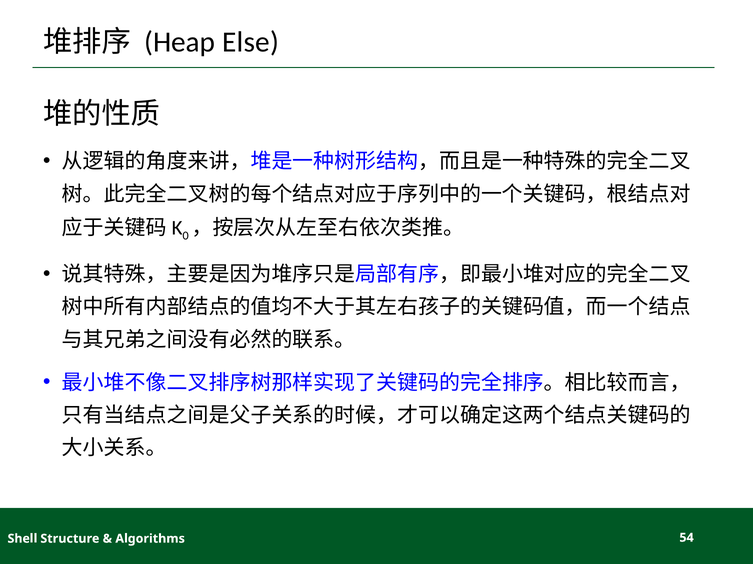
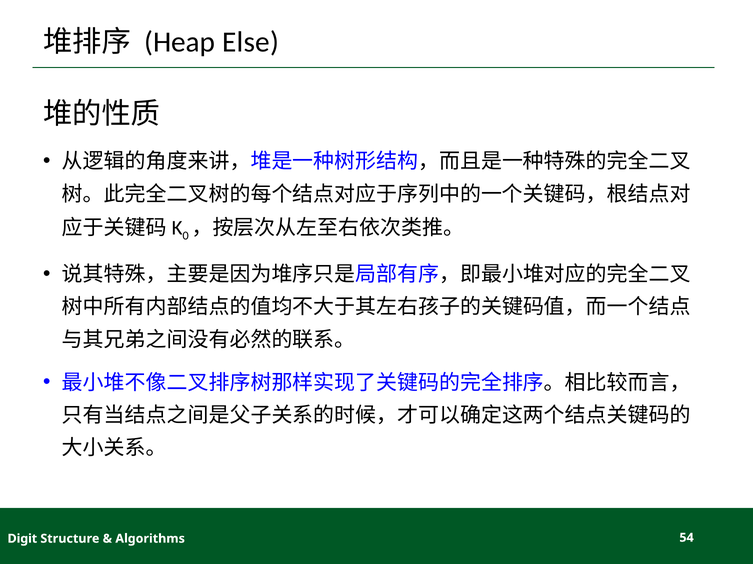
Shell: Shell -> Digit (22, 539)
